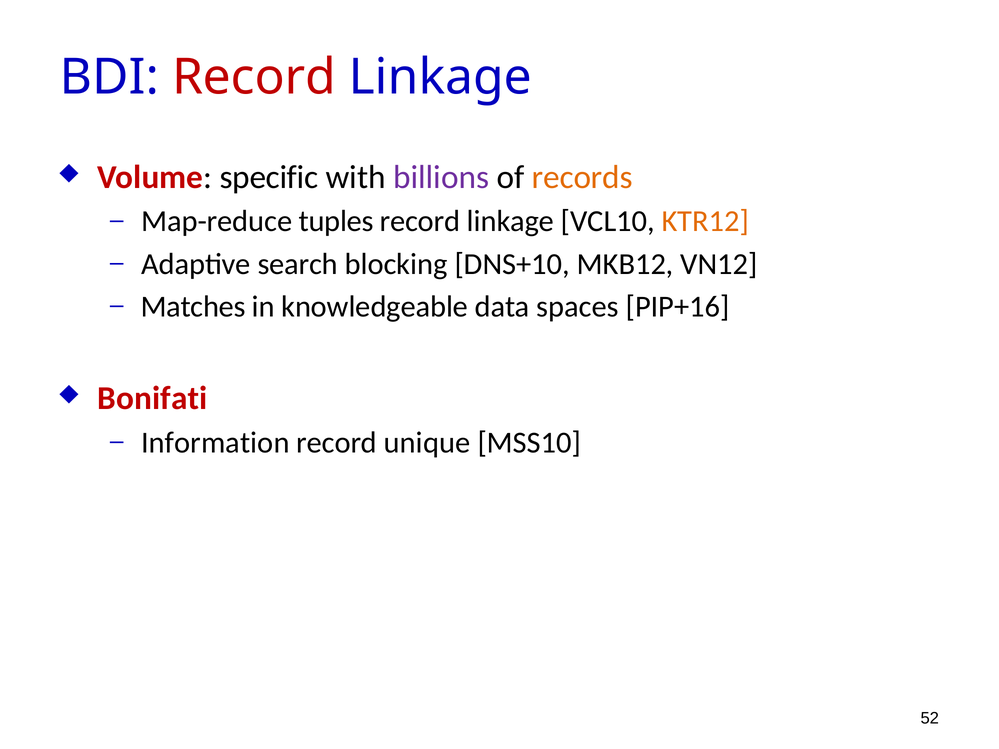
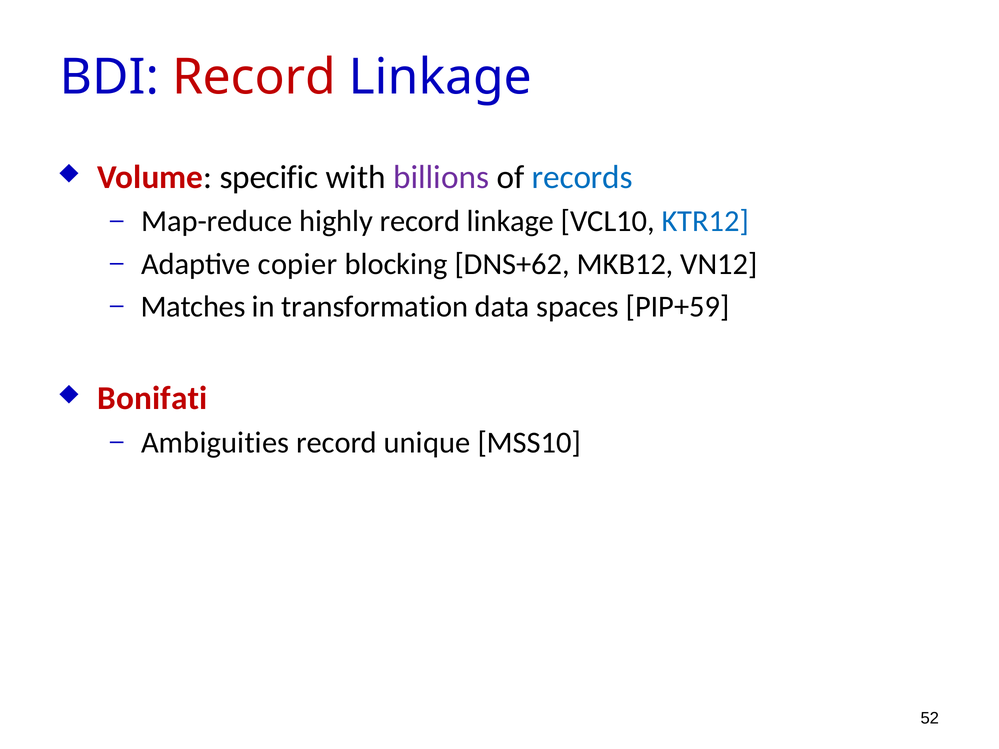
records colour: orange -> blue (582, 177)
tuples: tuples -> highly (336, 221)
KTR12 colour: orange -> blue (705, 221)
search: search -> copier (297, 264)
DNS+10: DNS+10 -> DNS+62 (512, 264)
knowledgeable: knowledgeable -> transformation (375, 307)
PIP+16: PIP+16 -> PIP+59 (678, 307)
Information: Information -> Ambiguities (215, 443)
